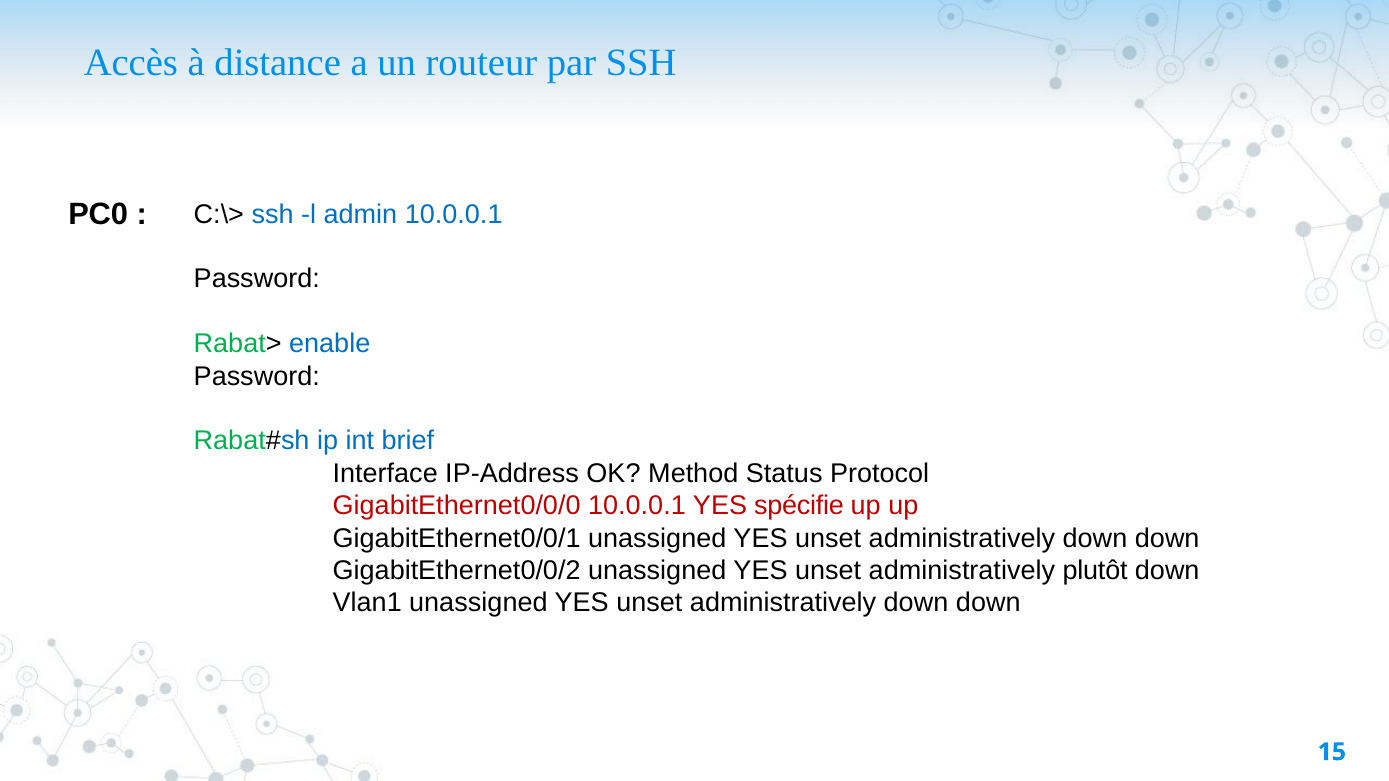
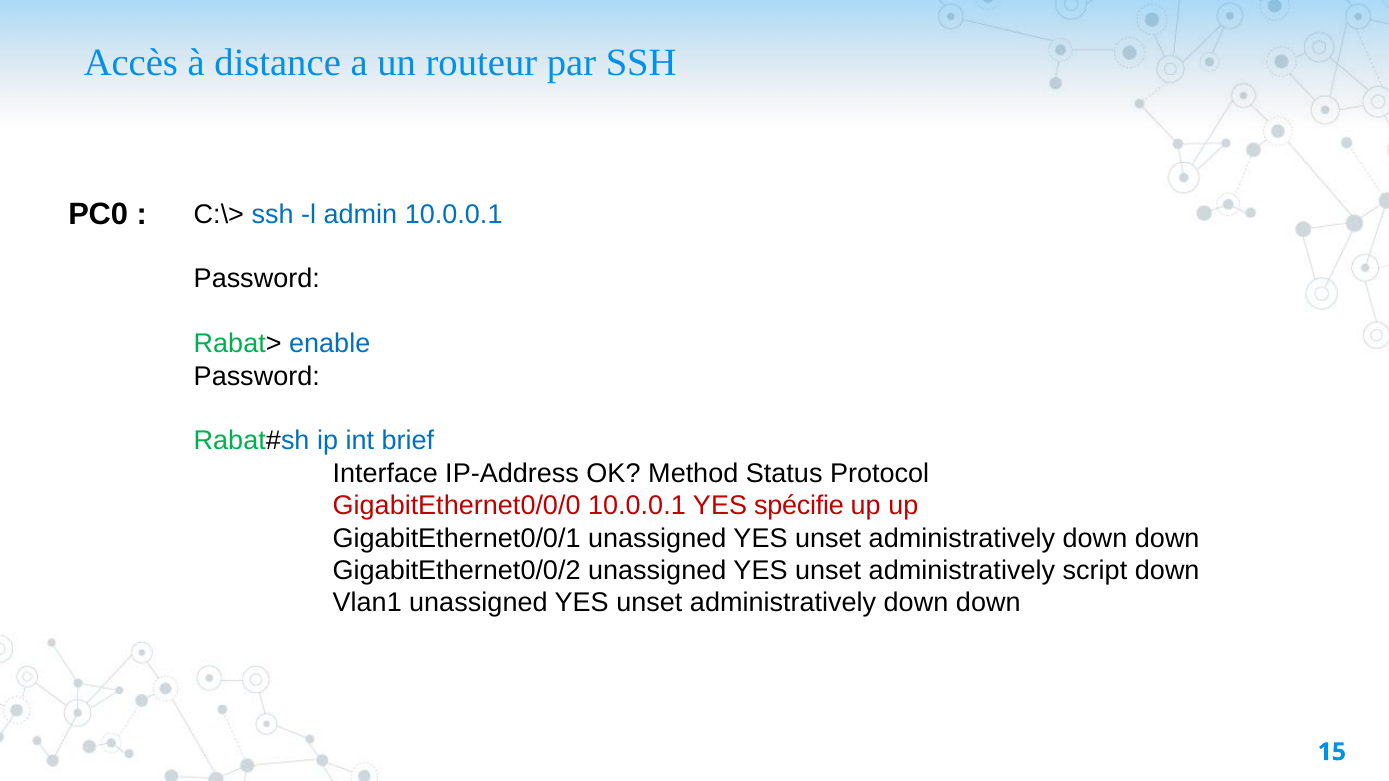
plutôt: plutôt -> script (1095, 571)
